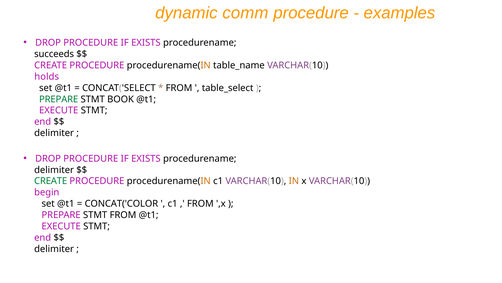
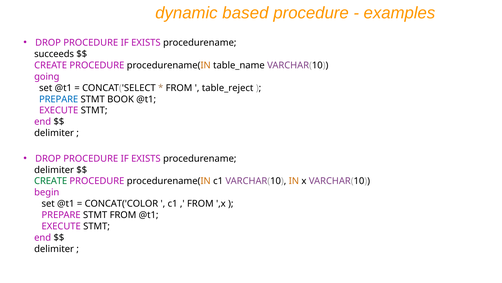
comm: comm -> based (245, 13)
holds: holds -> going (47, 76)
table_select: table_select -> table_reject (228, 88)
PREPARE colour: green -> blue (59, 99)
